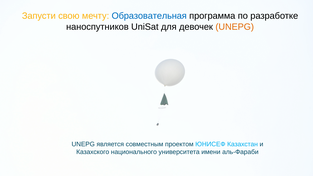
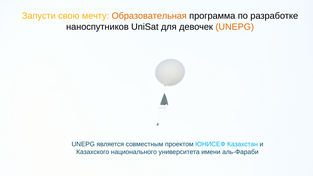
Образовательная colour: blue -> orange (149, 16)
